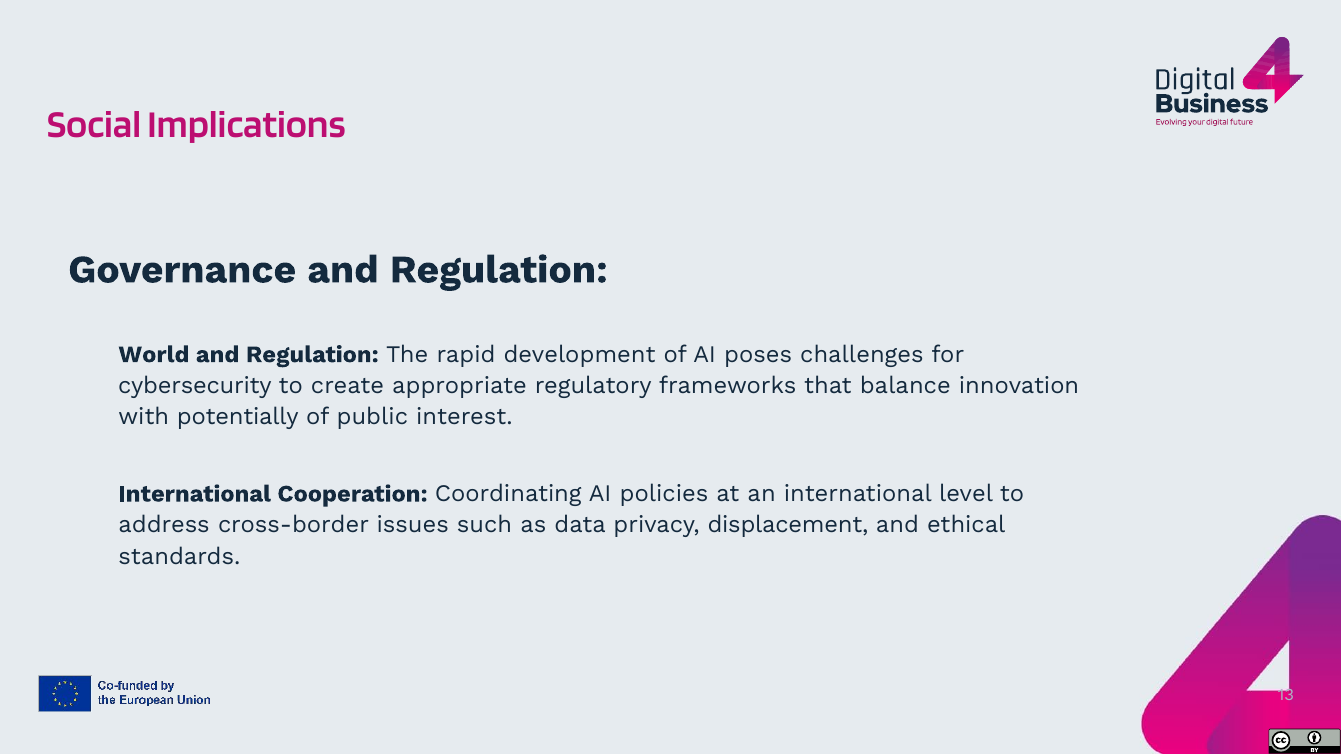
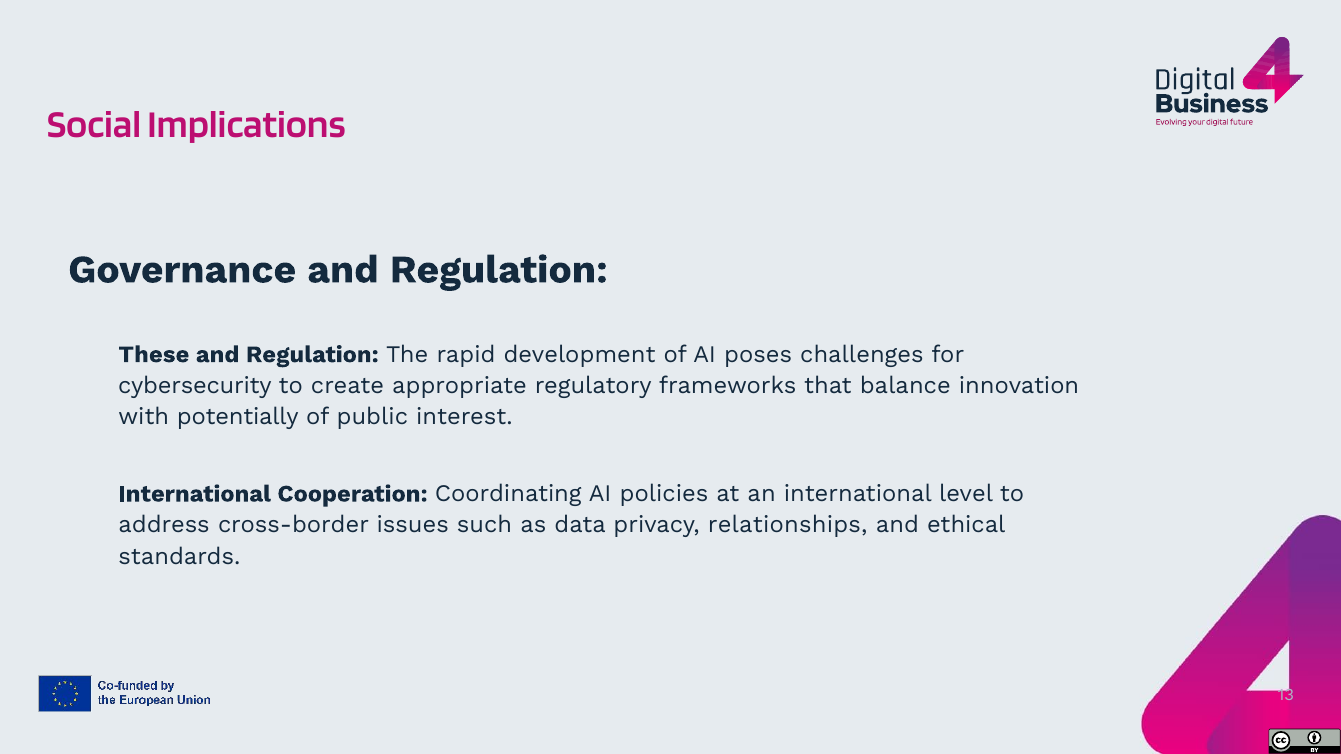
World: World -> These (154, 355)
displacement: displacement -> relationships (788, 525)
